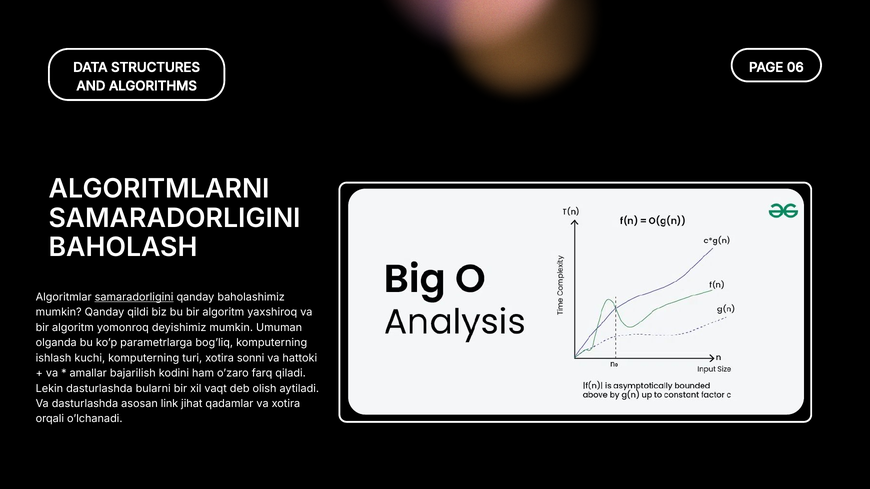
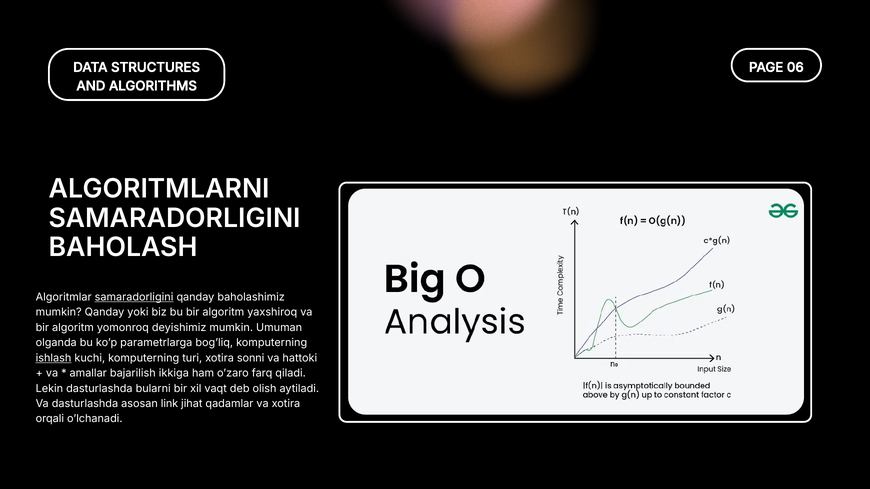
qildi: qildi -> yoki (138, 313)
ishlash underline: none -> present (54, 358)
kodini: kodini -> ikkiga (174, 374)
